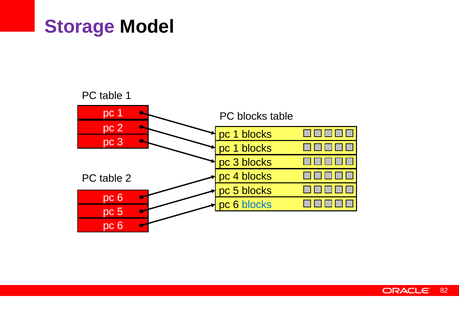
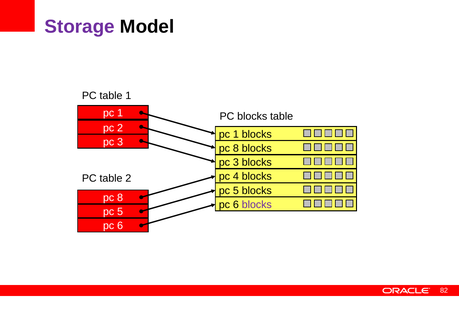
1: 1 -> 8 (236, 149)
6: 6 -> 8 (120, 198)
blocks colour: blue -> purple (257, 205)
